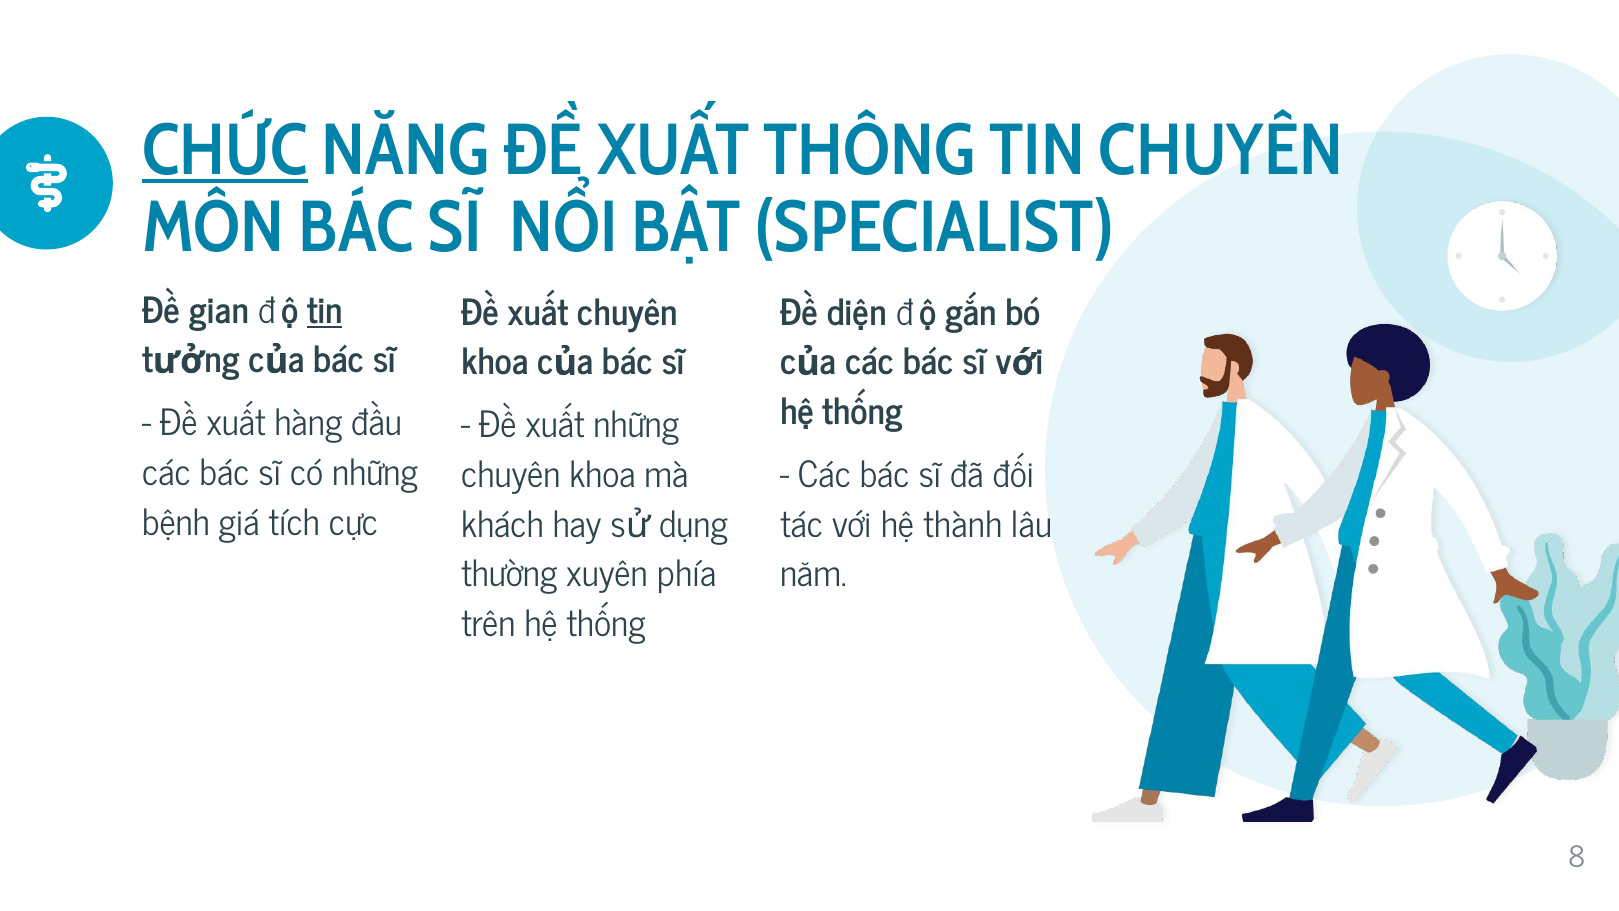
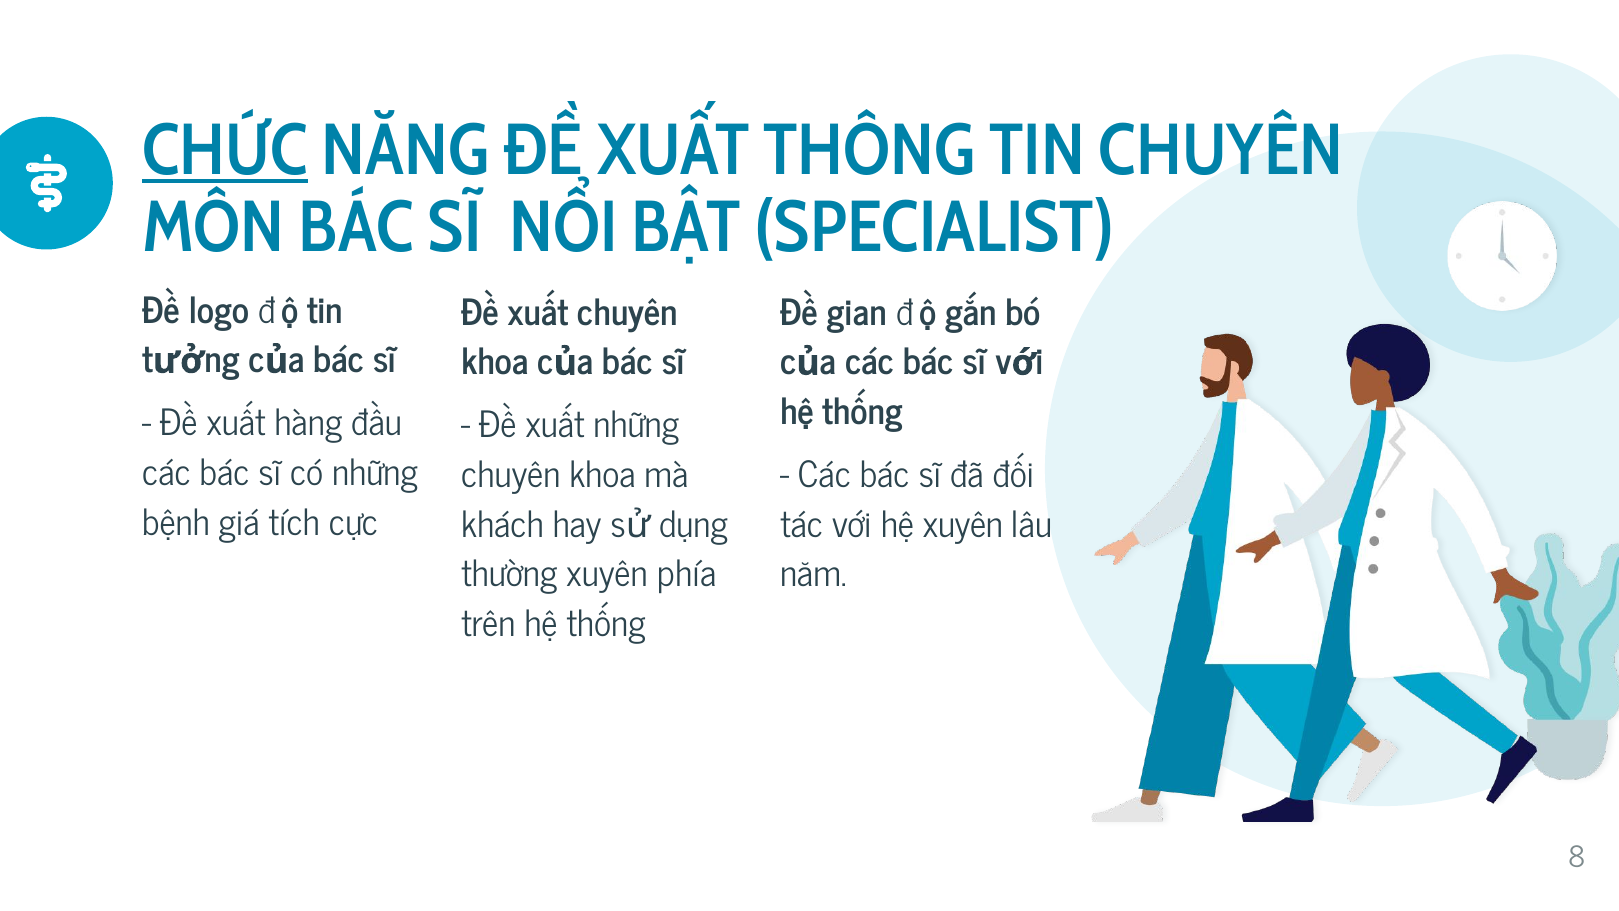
gian: gian -> logo (219, 311)
tin underline: present -> none (325, 311)
diện: diện -> gian (857, 313)
hệ thành: thành -> xuyên (963, 525)
